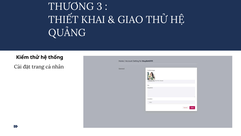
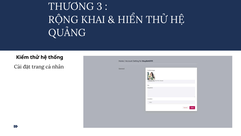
THIẾT: THIẾT -> RỘNG (63, 20)
GIAO: GIAO -> HIỂN (130, 20)
